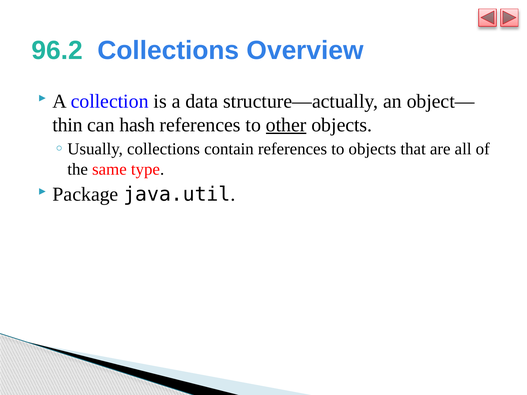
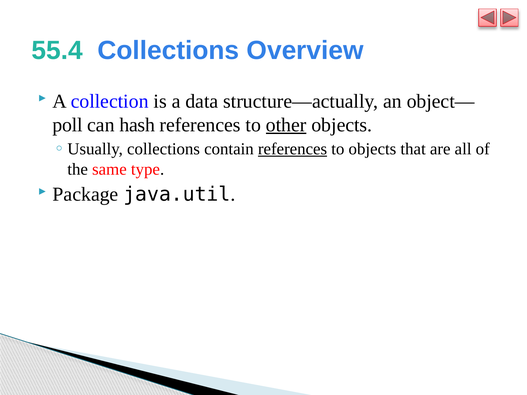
96.2: 96.2 -> 55.4 (57, 51)
thin: thin -> poll (68, 125)
references underline: none -> present (292, 149)
